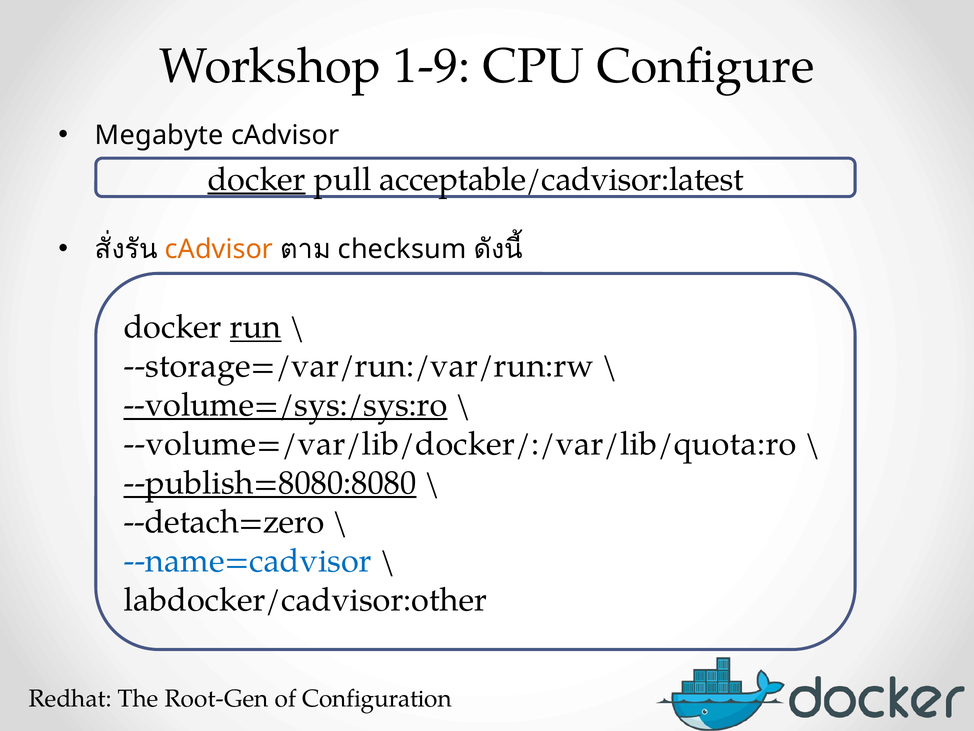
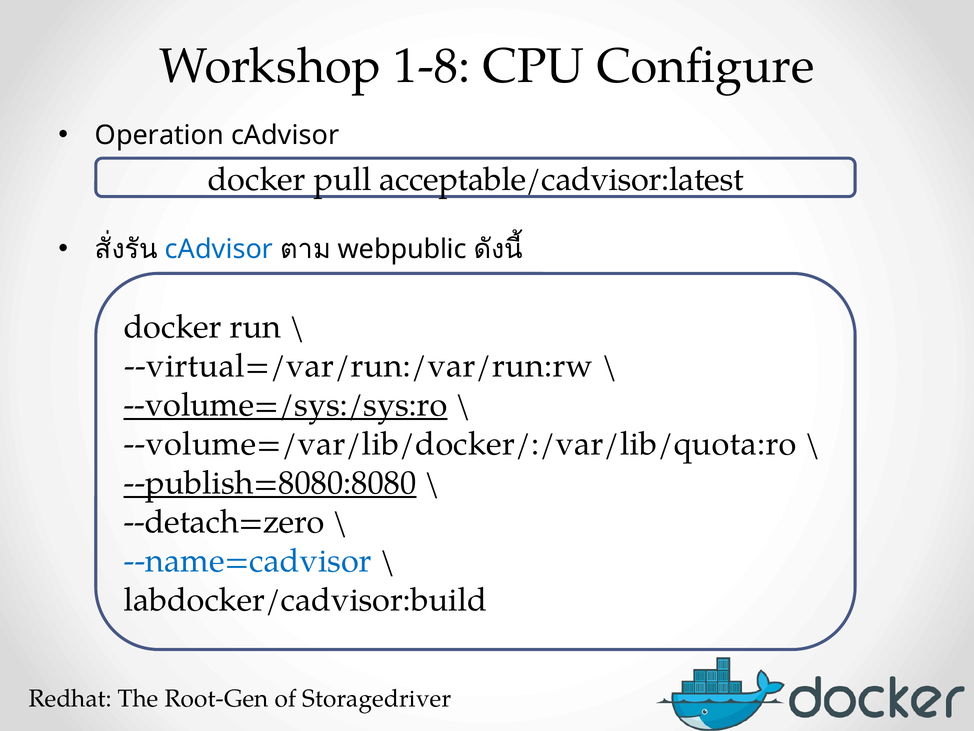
1-9: 1-9 -> 1-8 (432, 66)
Megabyte: Megabyte -> Operation (159, 135)
docker underline: present -> none (257, 180)
cAdvisor colour: orange -> blue (219, 249)
checksum: checksum -> webpublic (402, 249)
run underline: present -> none (256, 327)
--storage=/var/run:/var/run:rw: --storage=/var/run:/var/run:rw -> --virtual=/var/run:/var/run:rw (359, 366)
labdocker/cadvisor:other: labdocker/cadvisor:other -> labdocker/cadvisor:build (305, 600)
Configuration: Configuration -> Storagedriver (377, 698)
